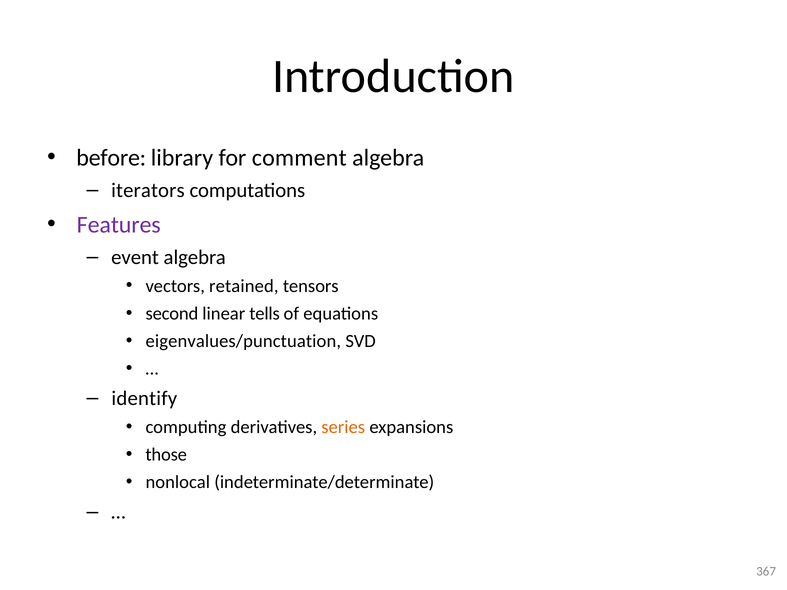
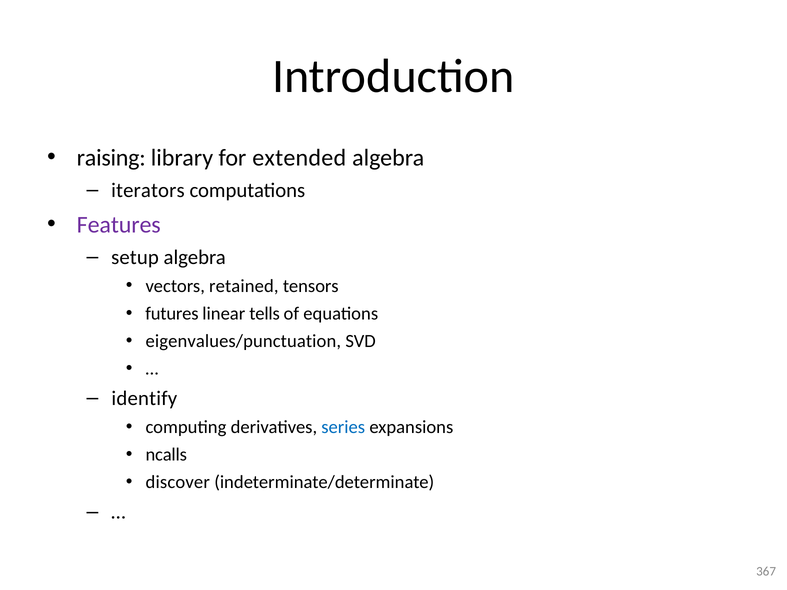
before: before -> raising (111, 158)
comment: comment -> extended (299, 158)
event: event -> setup (135, 257)
second: second -> futures (172, 314)
series colour: orange -> blue (343, 427)
those: those -> ncalls (166, 455)
nonlocal: nonlocal -> discover (178, 482)
